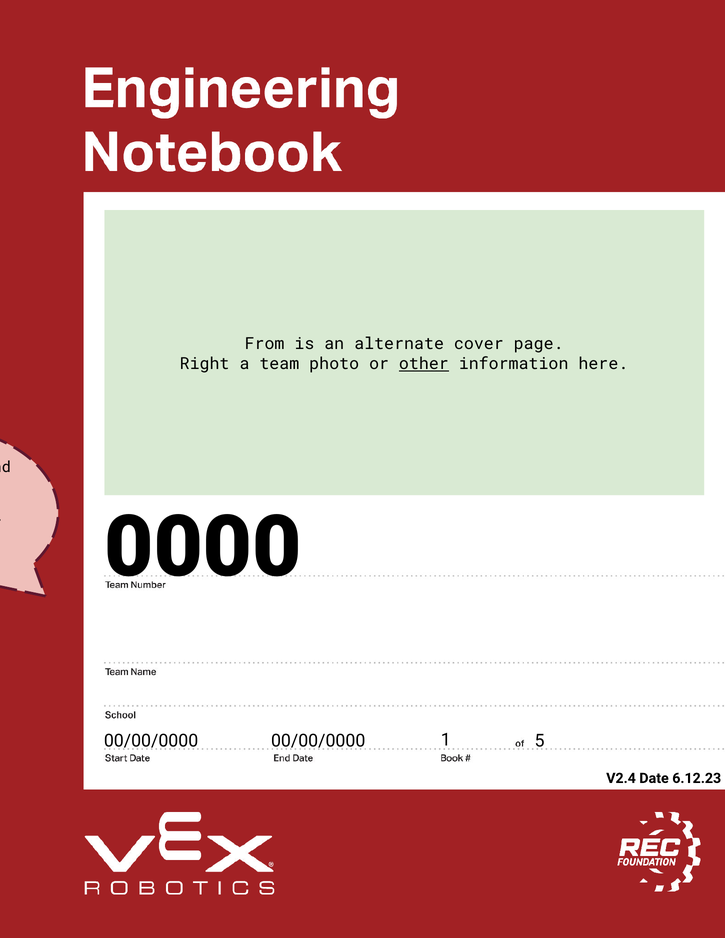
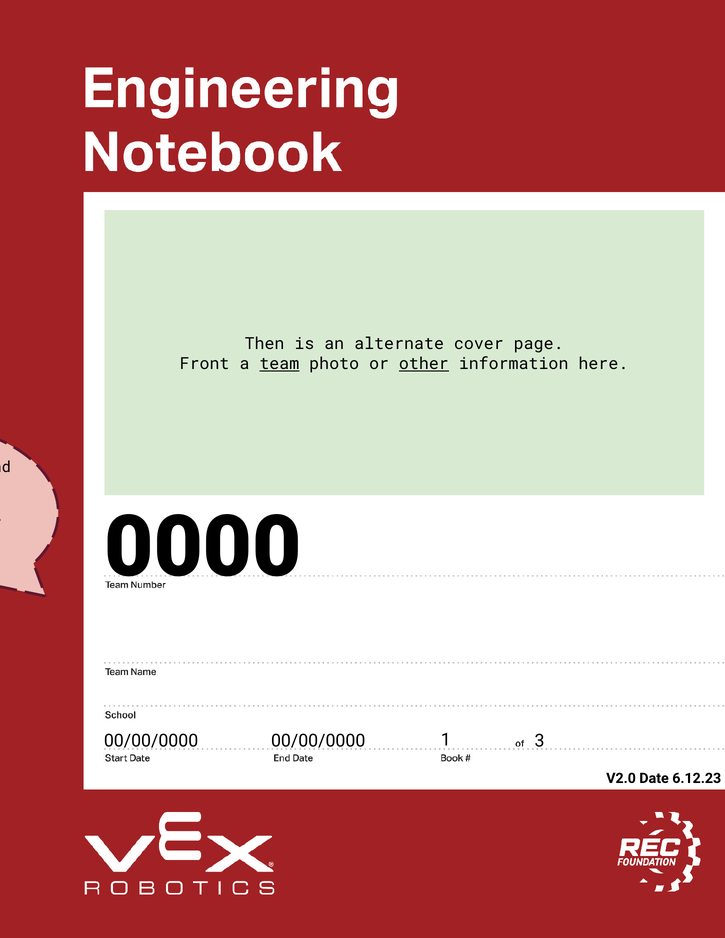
From: From -> Then (265, 344)
Right: Right -> Front (205, 364)
team underline: none -> present (279, 364)
5: 5 -> 3 (540, 741)
V2.4: V2.4 -> V2.0 (621, 778)
